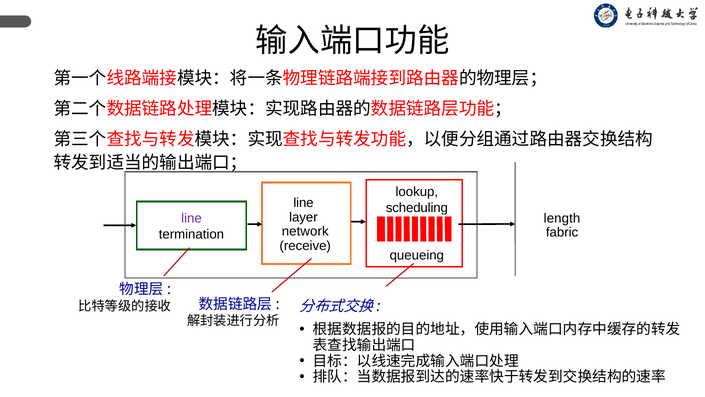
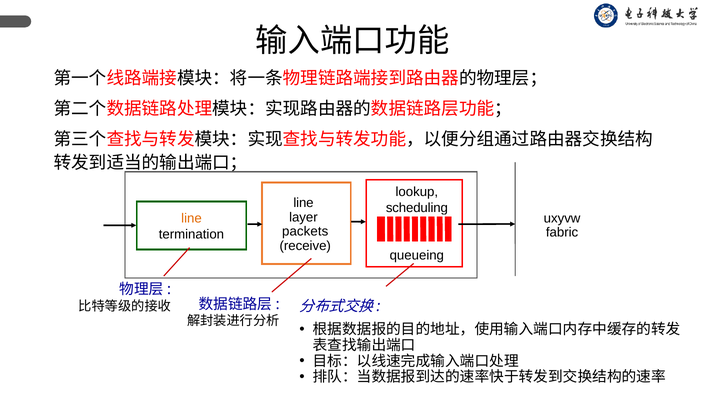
length: length -> uxyvw (562, 218)
line colour: purple -> orange (191, 218)
network: network -> packets (305, 231)
